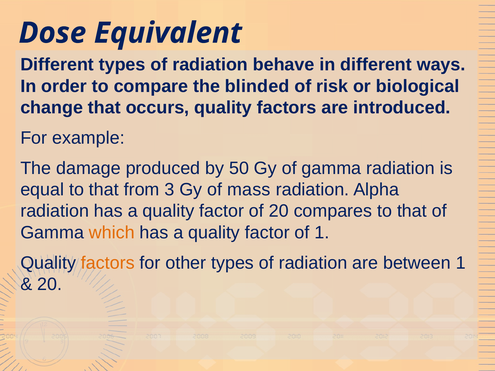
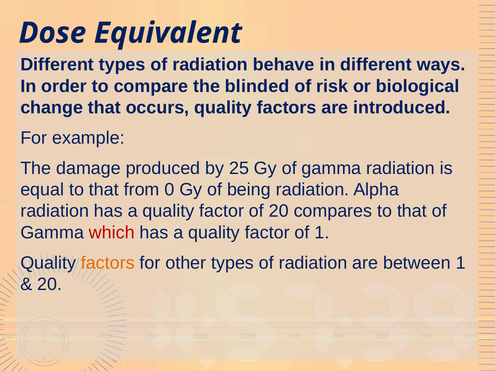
50: 50 -> 25 (239, 168)
3: 3 -> 0 (169, 190)
mass: mass -> being (249, 190)
which colour: orange -> red (112, 233)
